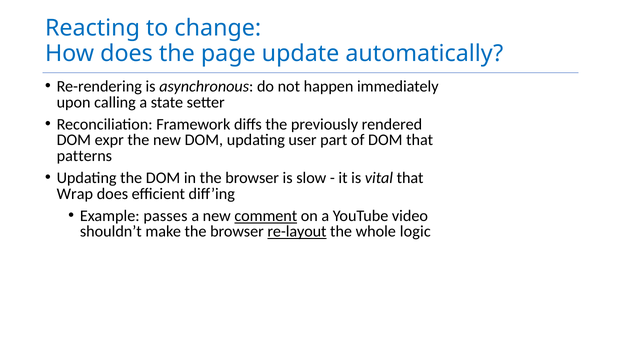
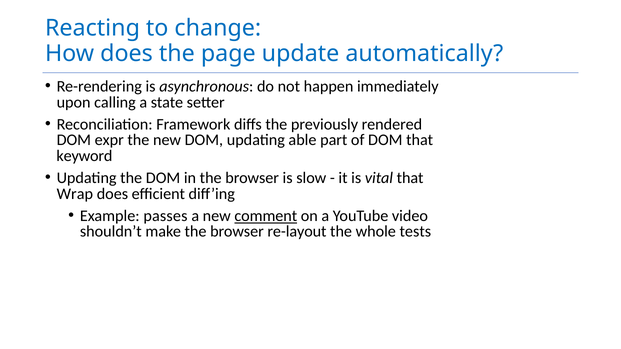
user: user -> able (302, 140)
patterns: patterns -> keyword (84, 156)
re-layout underline: present -> none (297, 232)
logic: logic -> tests (415, 232)
